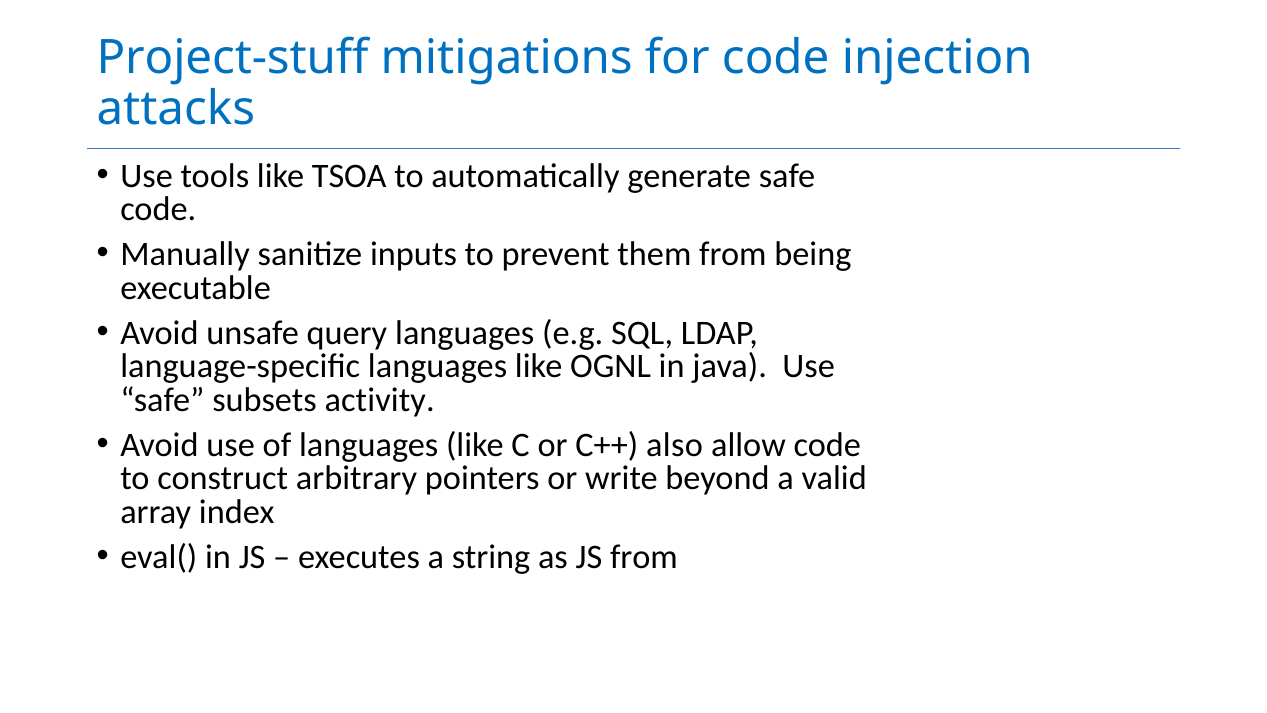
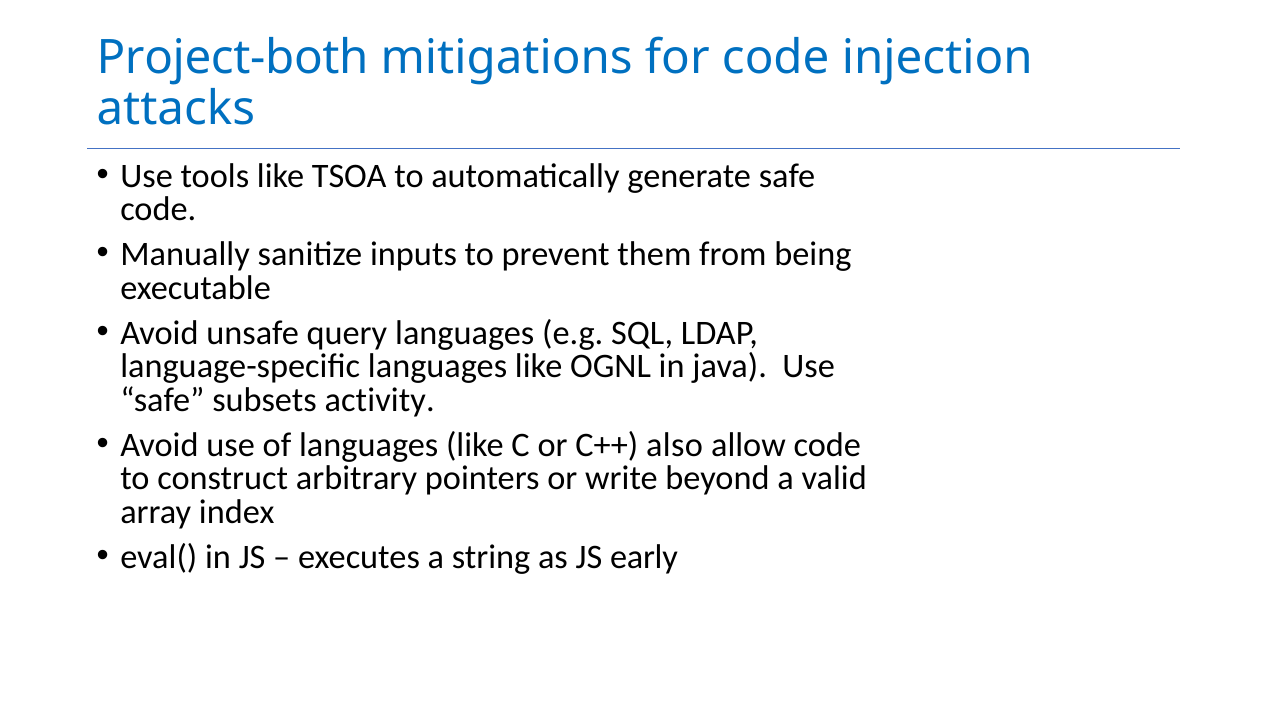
Project-stuff: Project-stuff -> Project-both (233, 58)
JS from: from -> early (644, 557)
